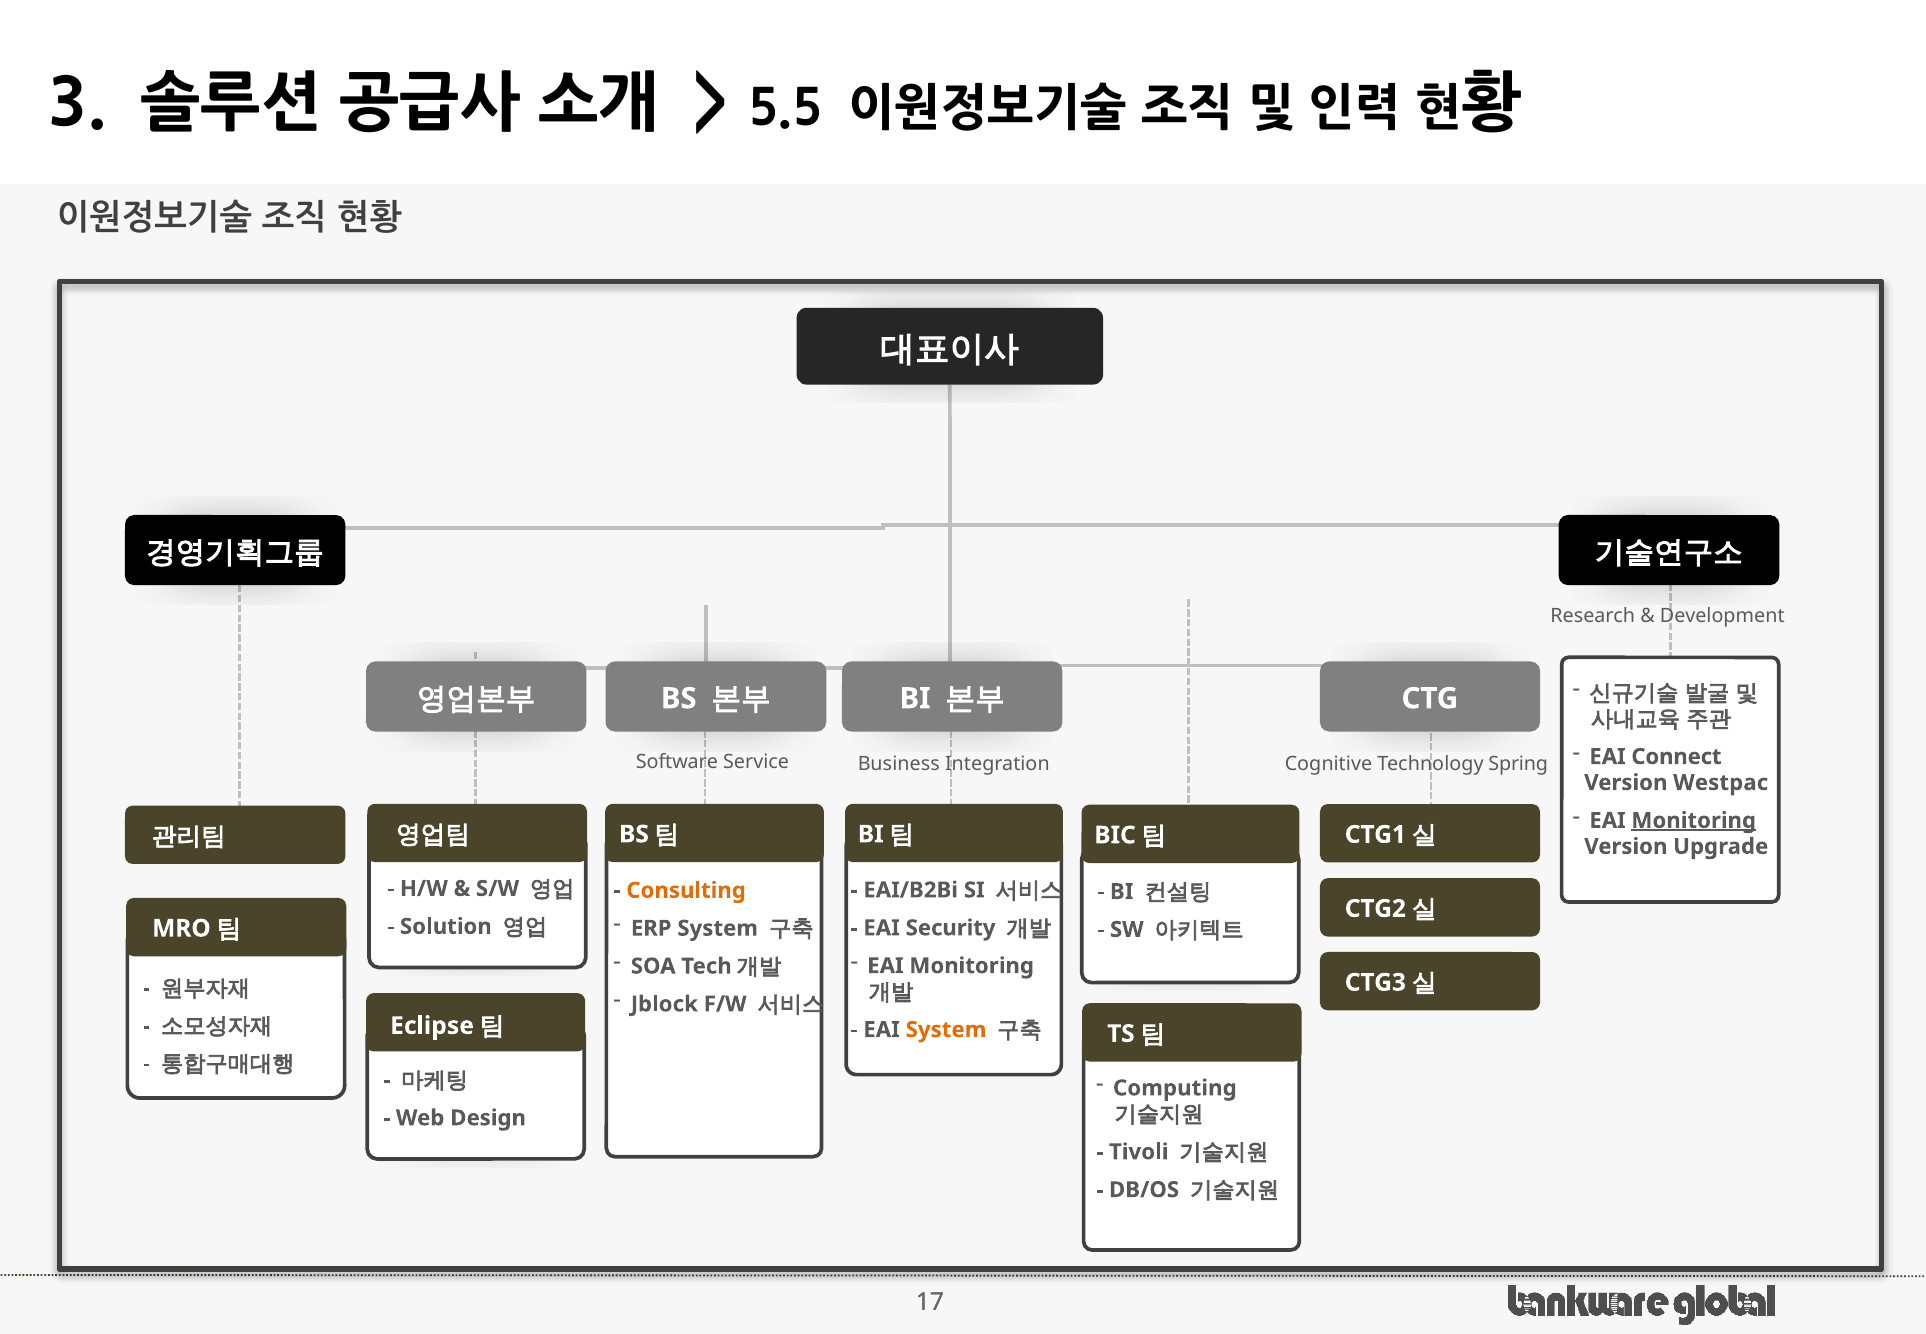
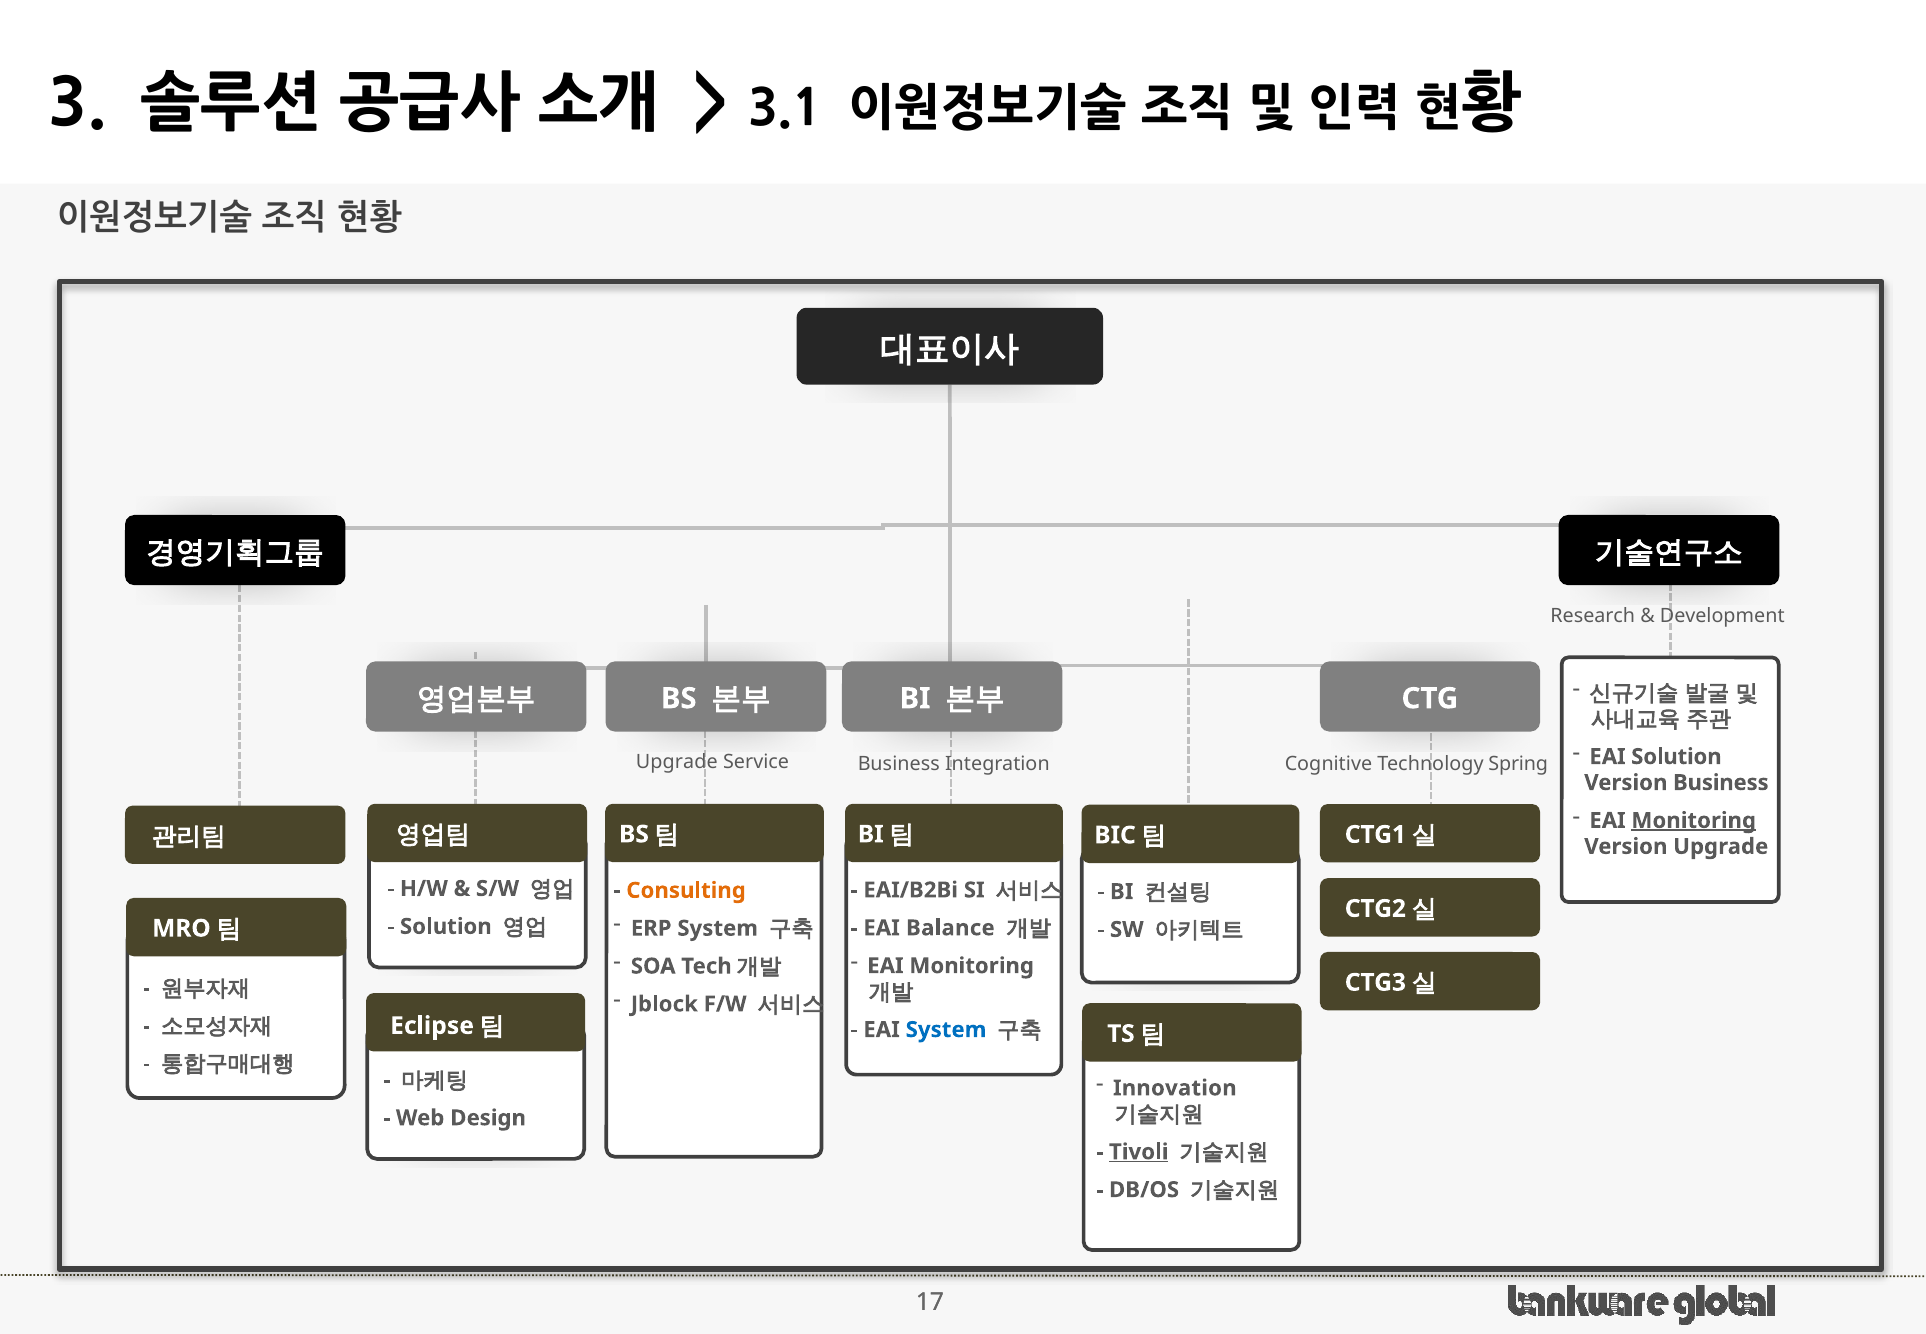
5.5: 5.5 -> 3.1 (785, 109)
EAI Connect: Connect -> Solution (1676, 756)
Software: Software -> Upgrade (677, 762)
Version Westpac: Westpac -> Business (1721, 782)
Security: Security -> Balance (950, 928)
System colour: orange -> blue (946, 1029)
Computing: Computing -> Innovation (1175, 1088)
Tivoli underline: none -> present (1139, 1151)
